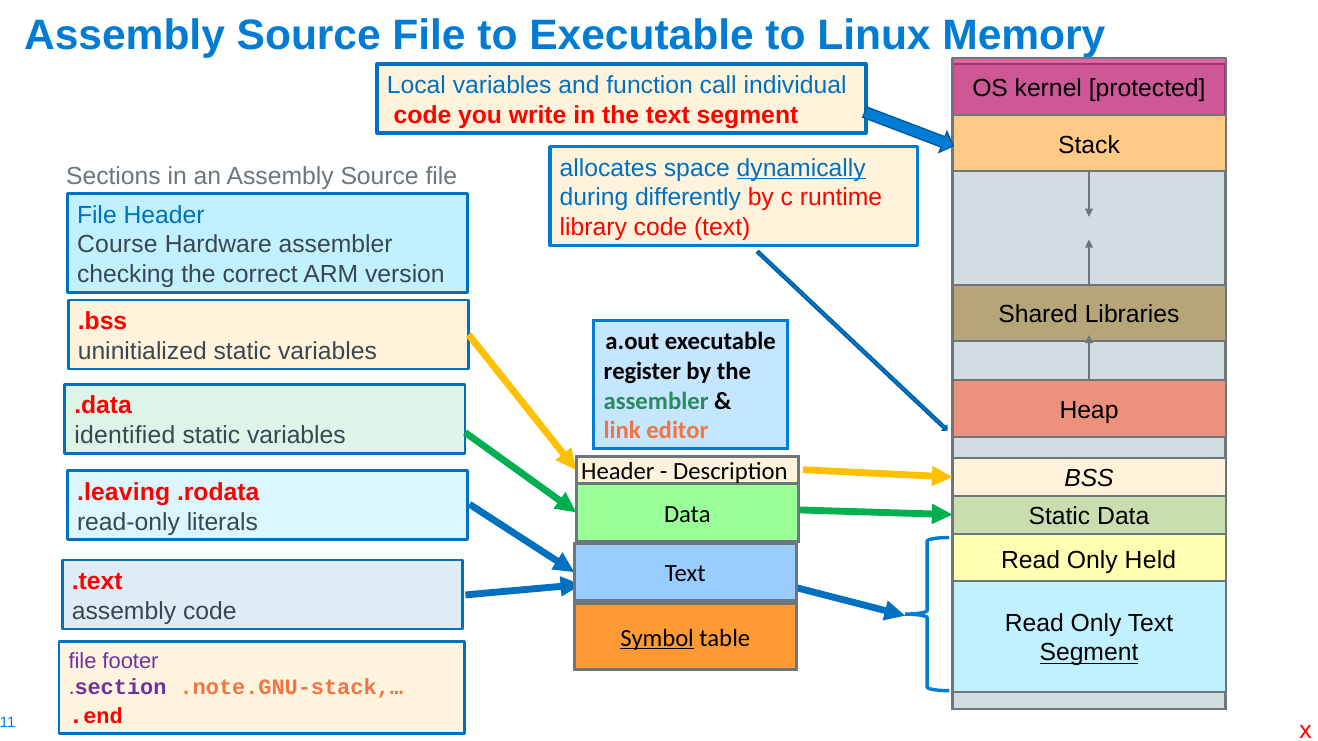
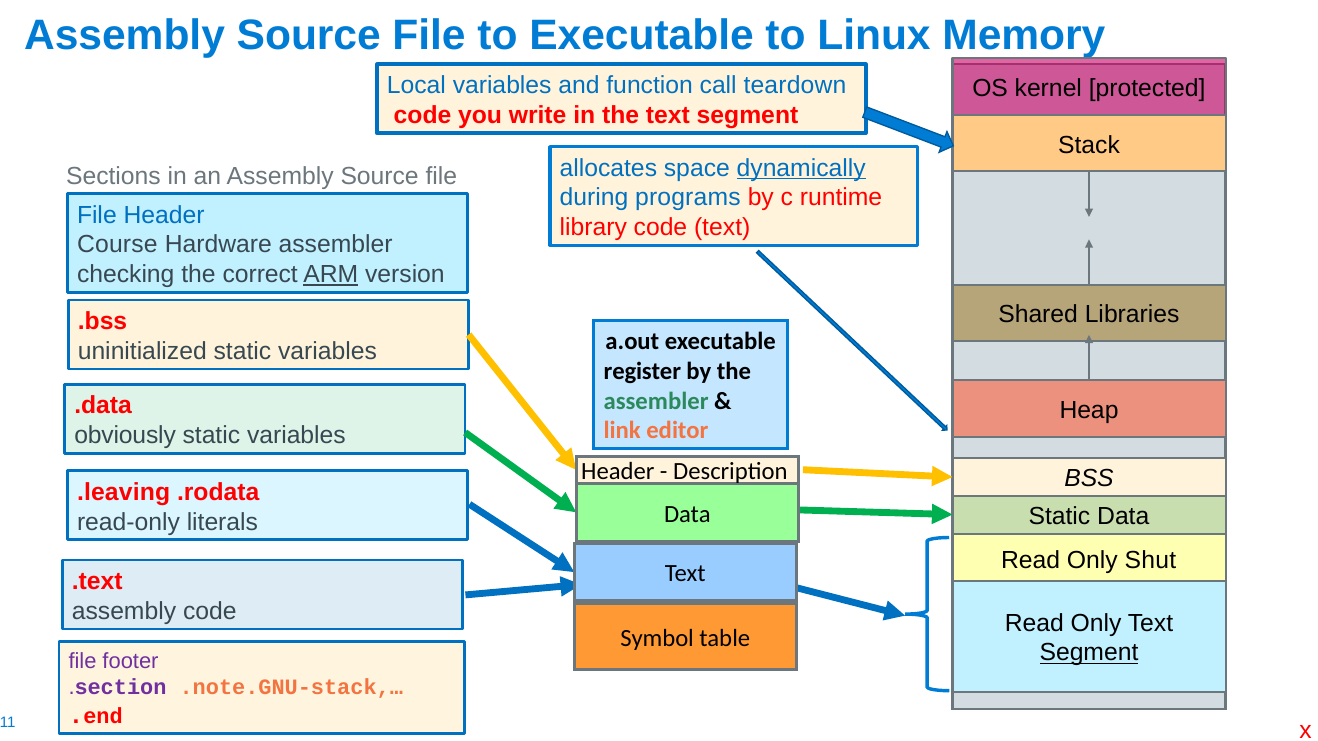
individual: individual -> teardown (795, 86)
differently: differently -> programs (688, 198)
ARM underline: none -> present (331, 274)
identified: identified -> obviously (125, 436)
Held: Held -> Shut (1150, 561)
Symbol underline: present -> none (657, 638)
